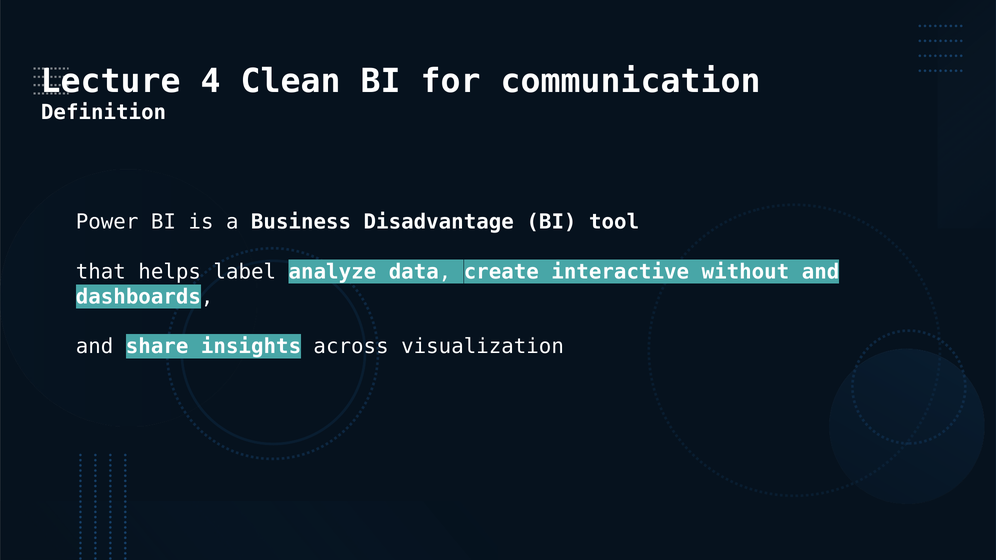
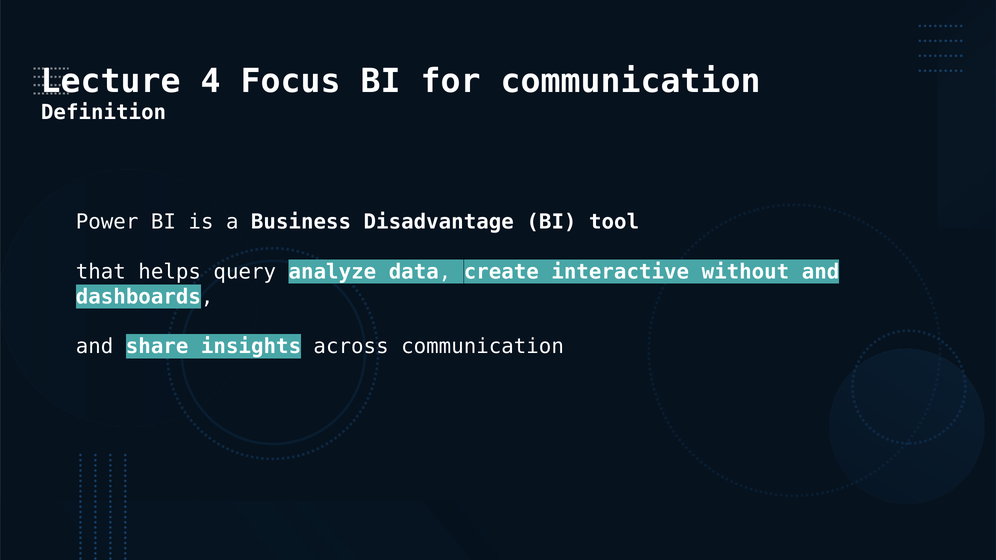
Clean: Clean -> Focus (291, 81)
label: label -> query (245, 272)
across visualization: visualization -> communication (483, 347)
